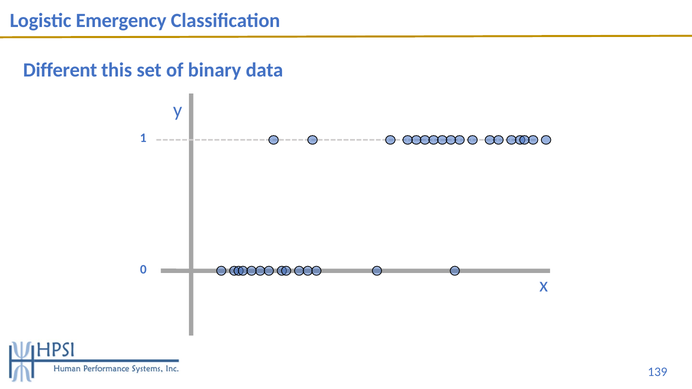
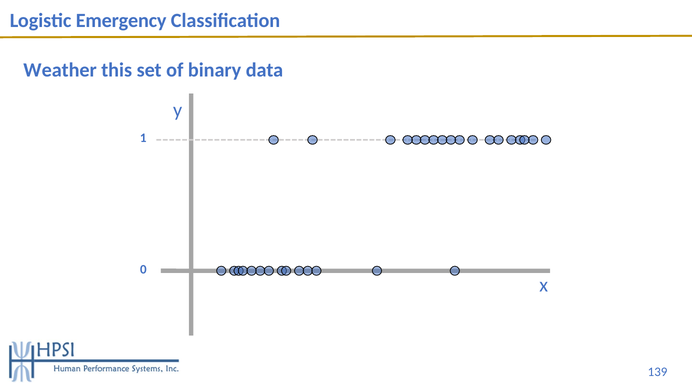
Different: Different -> Weather (60, 70)
